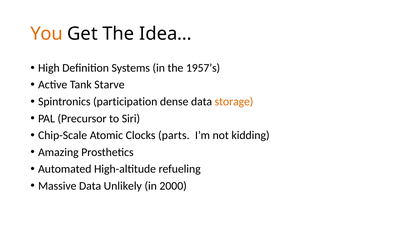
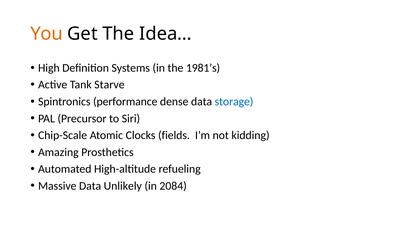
1957’s: 1957’s -> 1981’s (203, 68)
participation: participation -> performance (125, 101)
storage colour: orange -> blue (234, 101)
parts: parts -> fields (174, 135)
2000: 2000 -> 2084 (173, 185)
